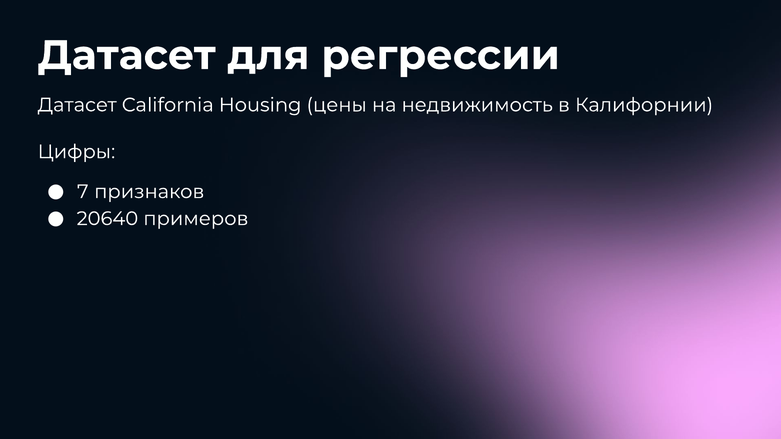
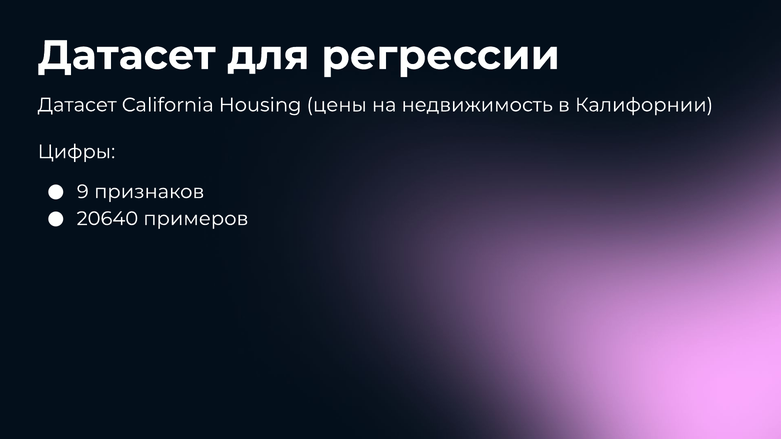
7: 7 -> 9 (83, 192)
